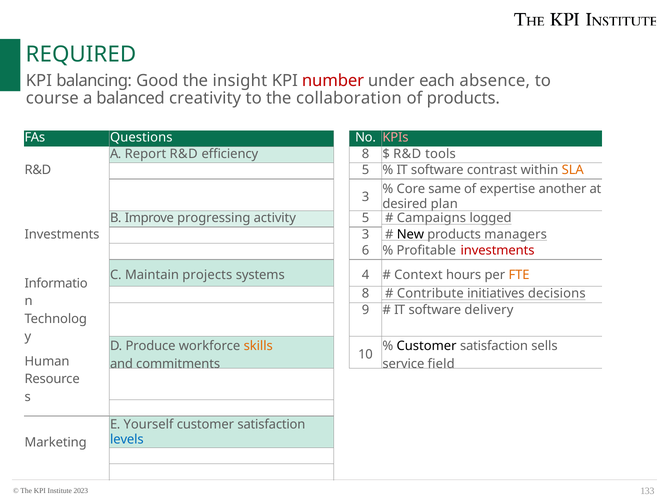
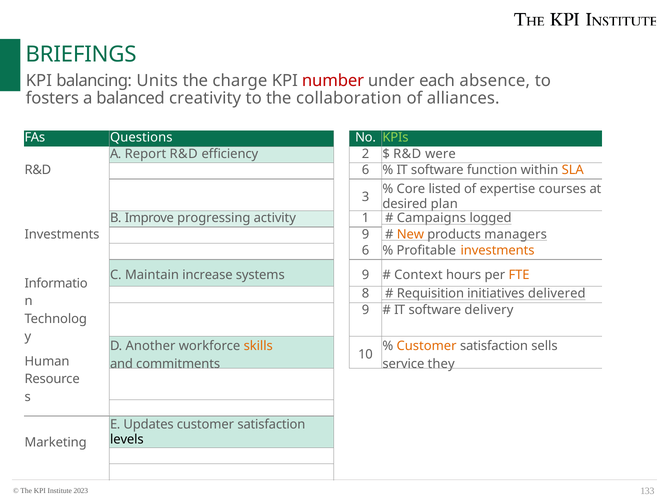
REQUIRED: REQUIRED -> BRIEFINGS (81, 54)
Good: Good -> Units (157, 81)
insight: insight -> charge (240, 81)
course: course -> fosters (52, 98)
of products: products -> alliances (463, 98)
KPIs colour: pink -> light green (395, 138)
efficiency 8: 8 -> 2 (366, 154)
tools: tools -> were (440, 154)
R&D 5: 5 -> 6 (366, 170)
contrast: contrast -> function (492, 170)
same: same -> listed (445, 189)
another: another -> courses (562, 189)
activity 5: 5 -> 1 (366, 218)
Investments 3: 3 -> 9 (366, 234)
New colour: black -> orange (410, 234)
investments colour: red -> orange (498, 250)
projects: projects -> increase (207, 275)
systems 4: 4 -> 9 (366, 275)
Contribute: Contribute -> Requisition (430, 294)
decisions: decisions -> delivered (557, 294)
Produce: Produce -> Another (151, 346)
Customer colour: black -> orange (427, 346)
field: field -> they (441, 364)
Yourself: Yourself -> Updates (149, 424)
levels colour: blue -> black (127, 439)
